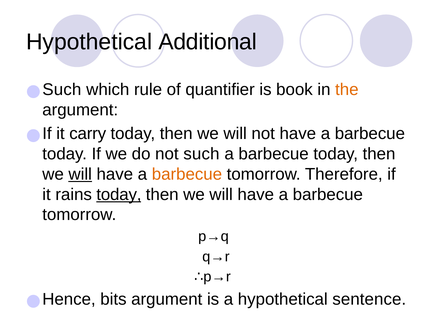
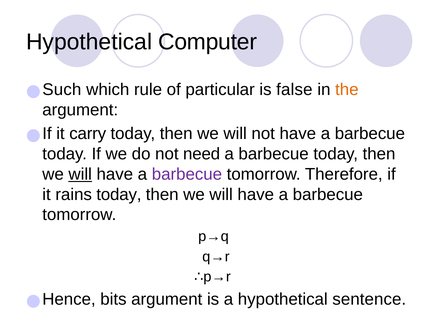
Additional: Additional -> Computer (208, 42)
quantifier: quantifier -> particular (220, 89)
book: book -> false (294, 89)
not such: such -> need (202, 154)
barbecue colour: orange -> purple (187, 174)
today underline: present -> none (119, 194)
